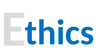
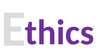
thics colour: blue -> purple (59, 33)
